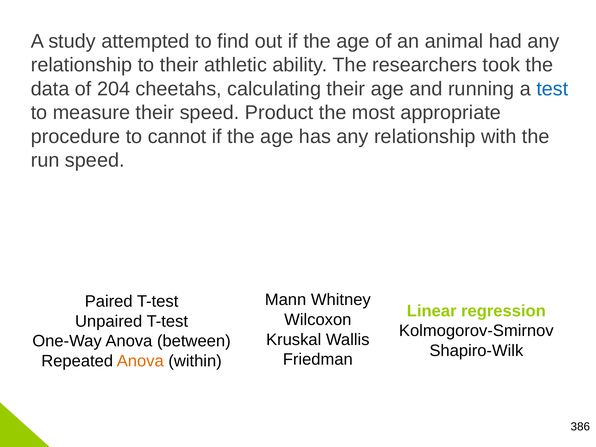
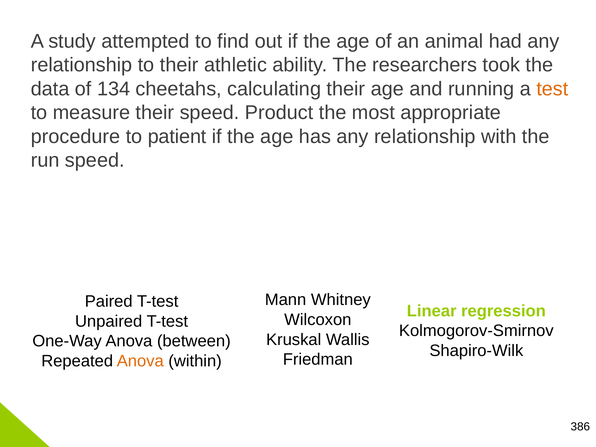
204: 204 -> 134 (114, 89)
test colour: blue -> orange (552, 89)
cannot: cannot -> patient (177, 136)
